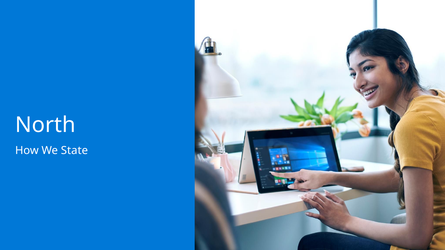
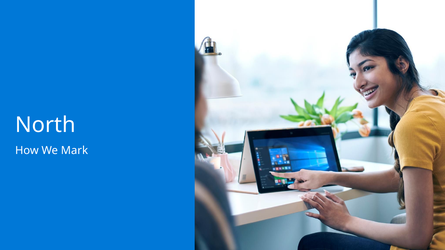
State: State -> Mark (74, 151)
